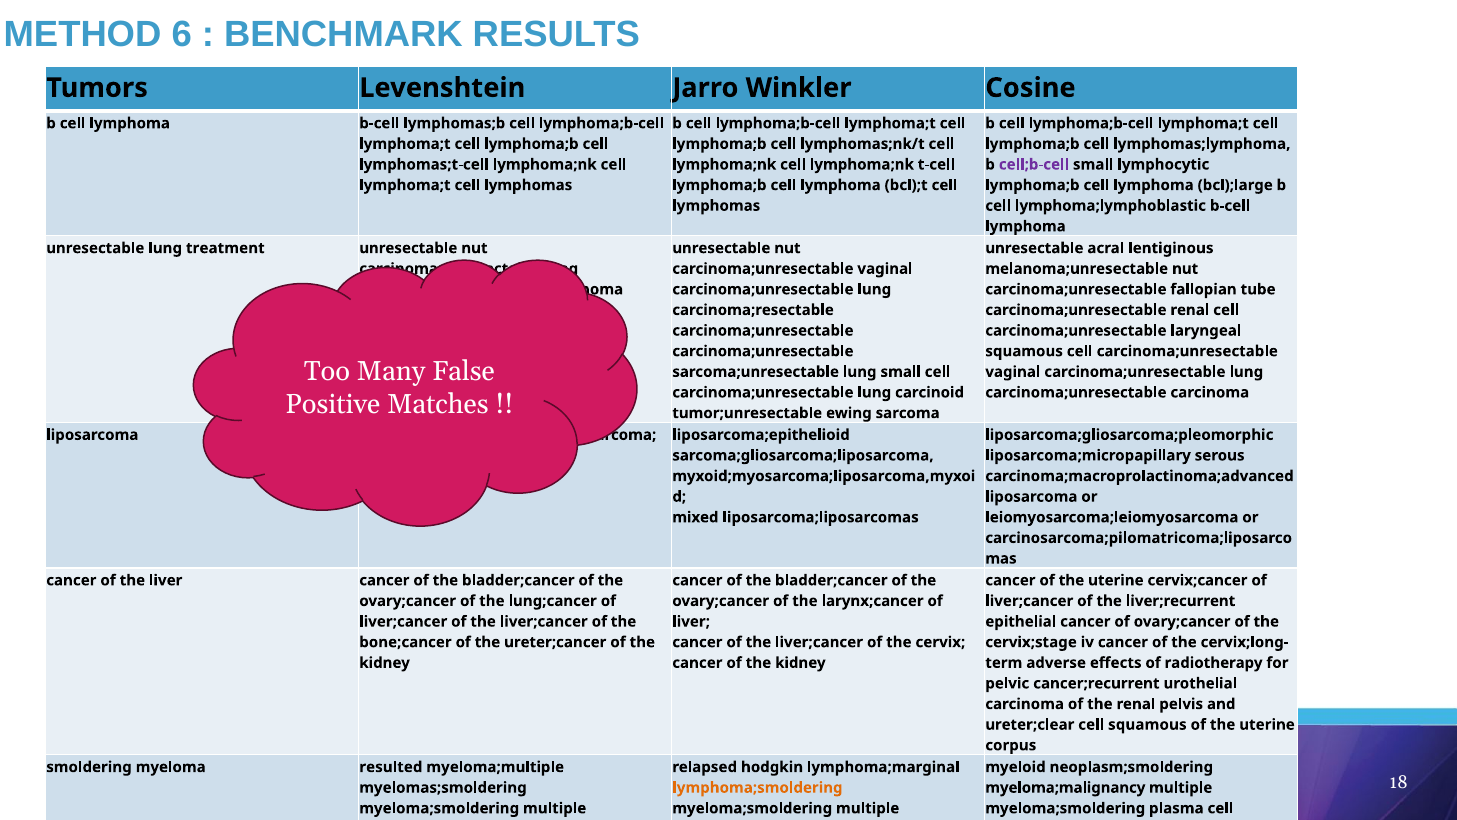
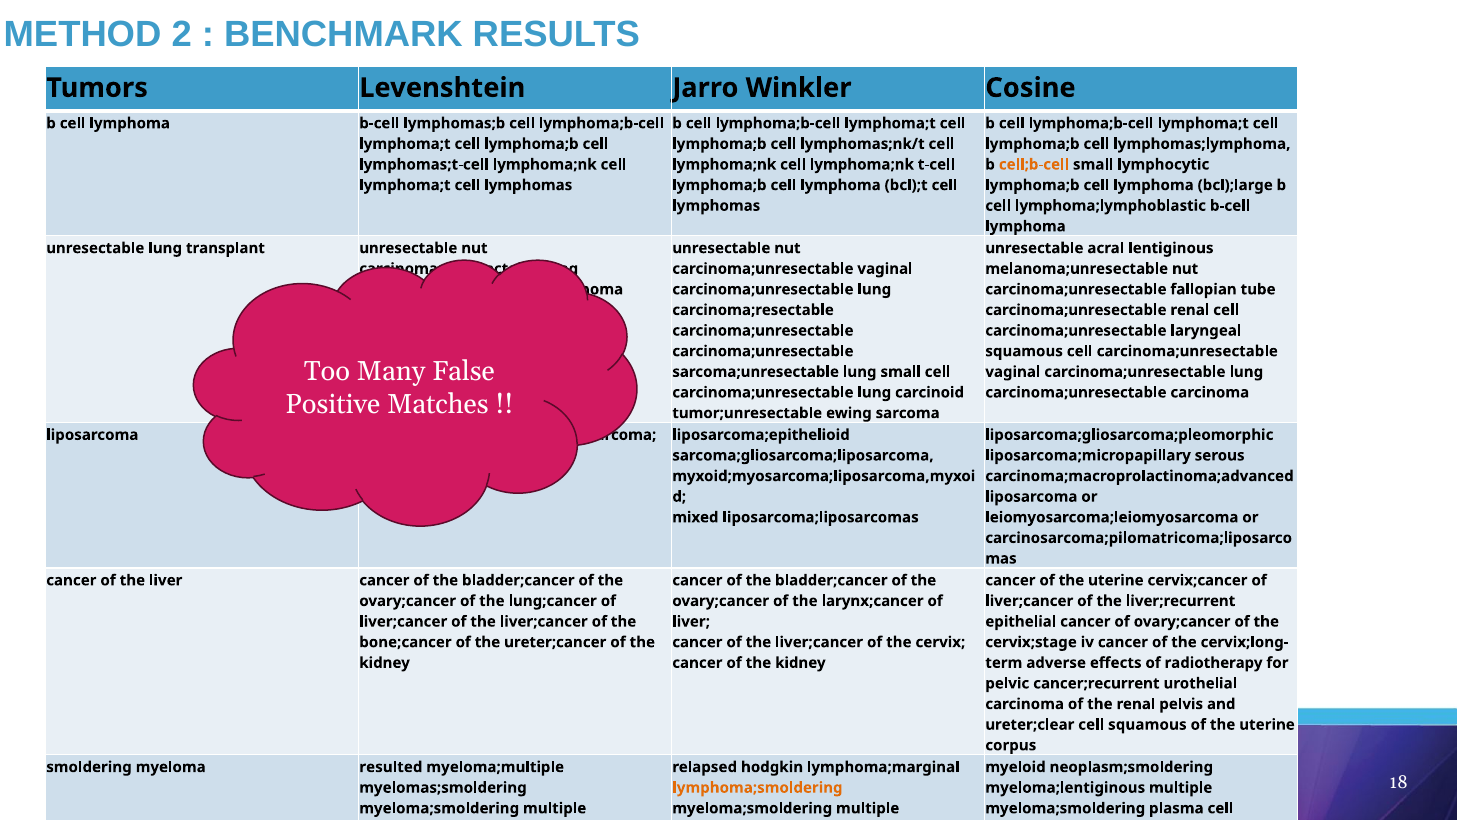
6: 6 -> 2 (182, 35)
cell;b-cell colour: purple -> orange (1034, 164)
treatment: treatment -> transplant (225, 248)
myeloma;malignancy: myeloma;malignancy -> myeloma;lentiginous (1065, 787)
